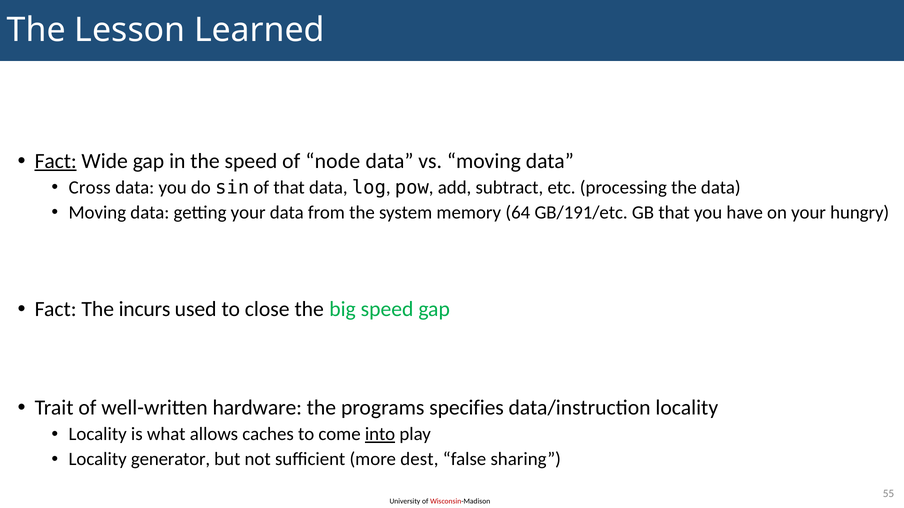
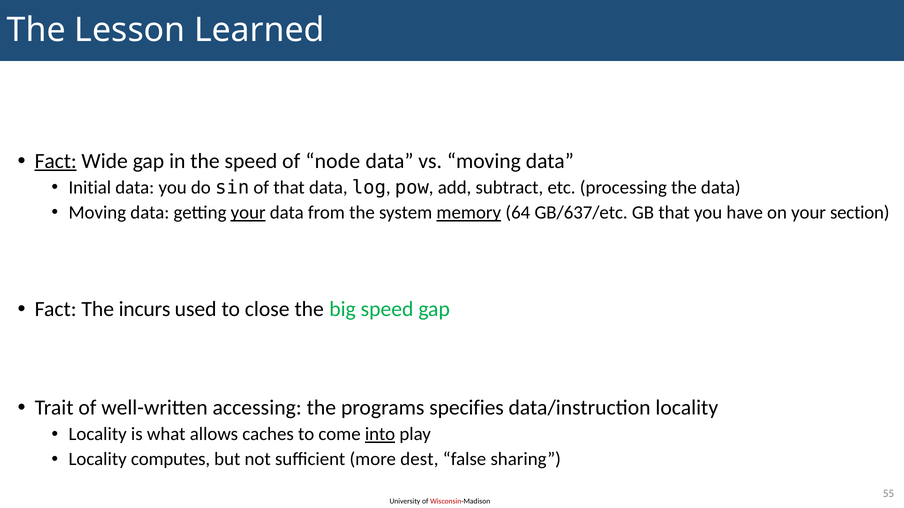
Cross: Cross -> Initial (90, 188)
your underline: none -> present (248, 213)
memory underline: none -> present (469, 213)
GB/191/etc: GB/191/etc -> GB/637/etc (581, 213)
hungry: hungry -> section (860, 213)
hardware: hardware -> accessing (257, 408)
generator: generator -> computes (171, 460)
